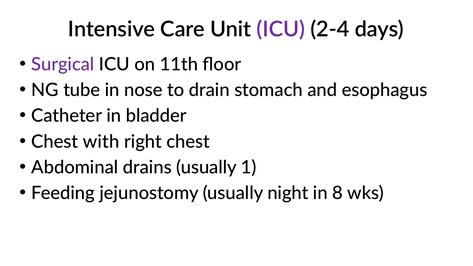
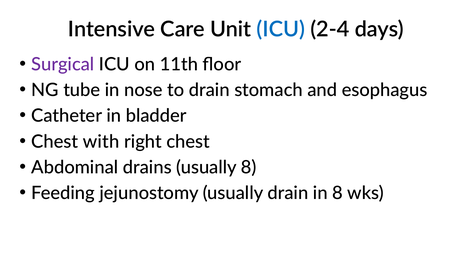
ICU colour: purple -> blue (281, 29)
usually 1: 1 -> 8 (249, 167)
usually night: night -> drain (288, 193)
